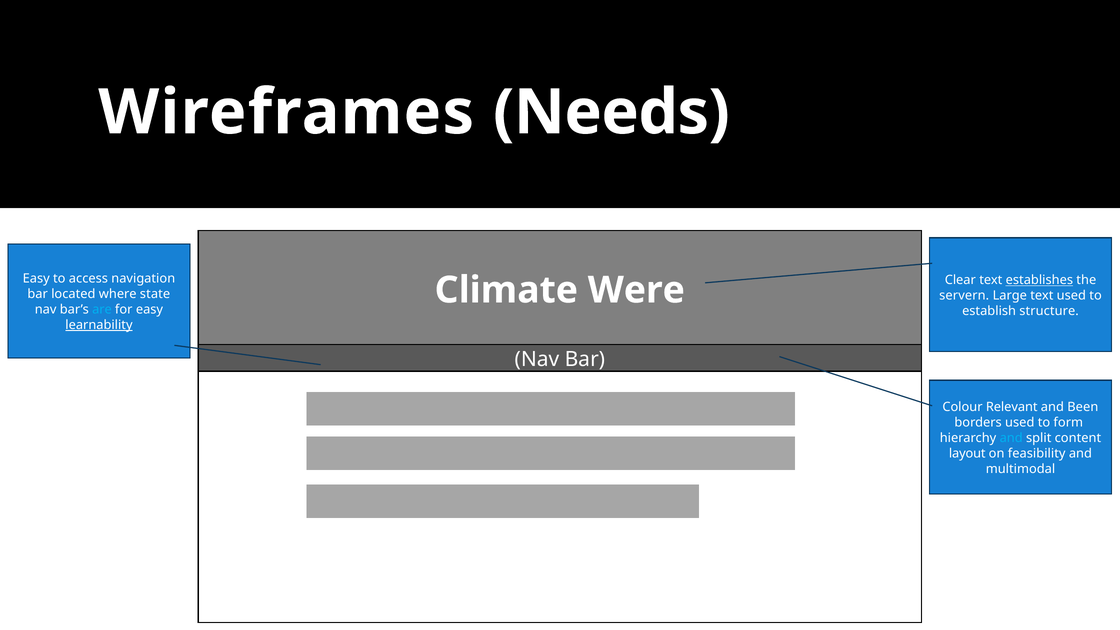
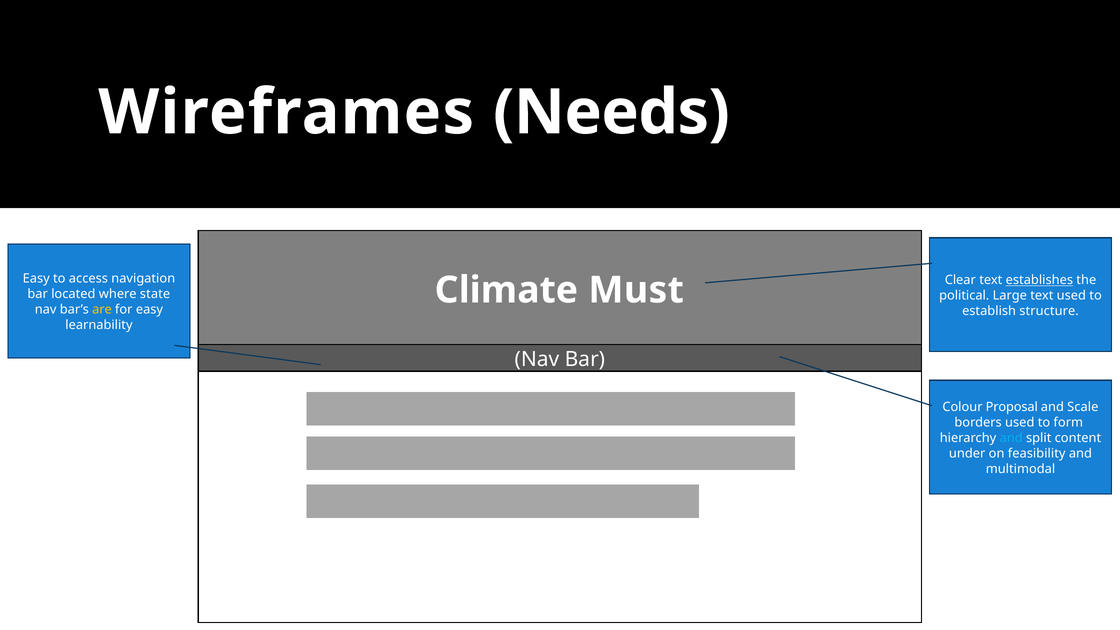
Were: Were -> Must (636, 290)
servern: servern -> political (964, 296)
are colour: light blue -> yellow (102, 310)
learnability underline: present -> none (99, 325)
Relevant: Relevant -> Proposal (1012, 407)
Been: Been -> Scale (1083, 407)
layout: layout -> under (967, 453)
